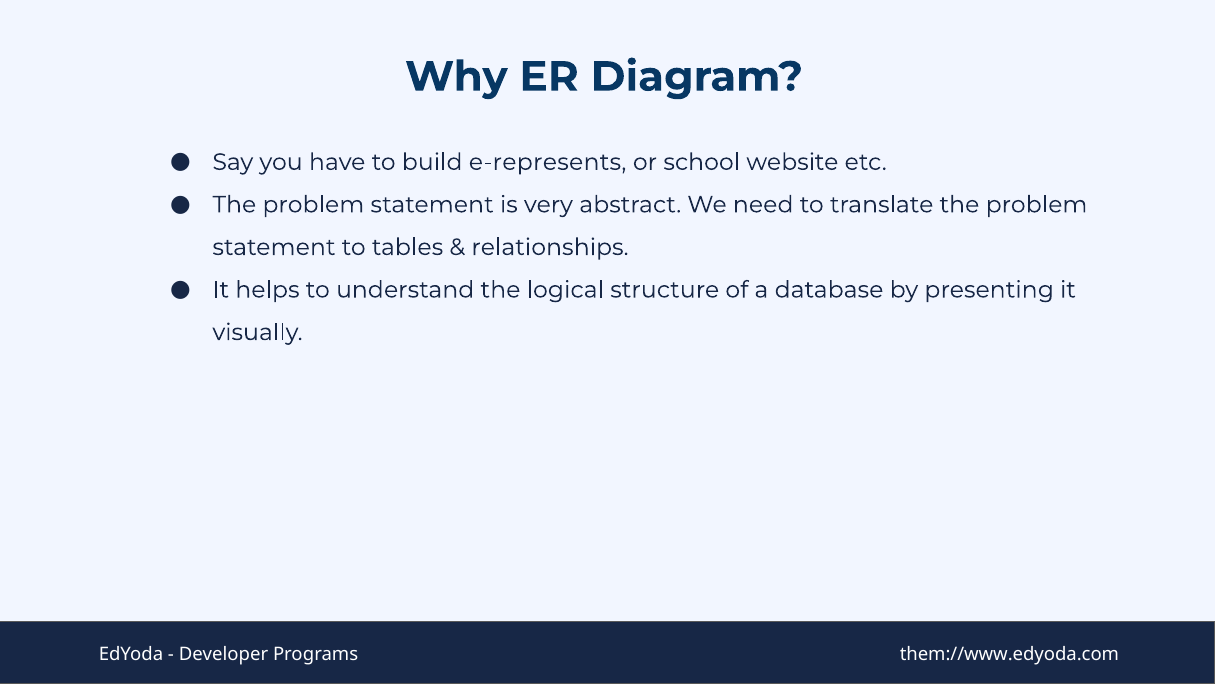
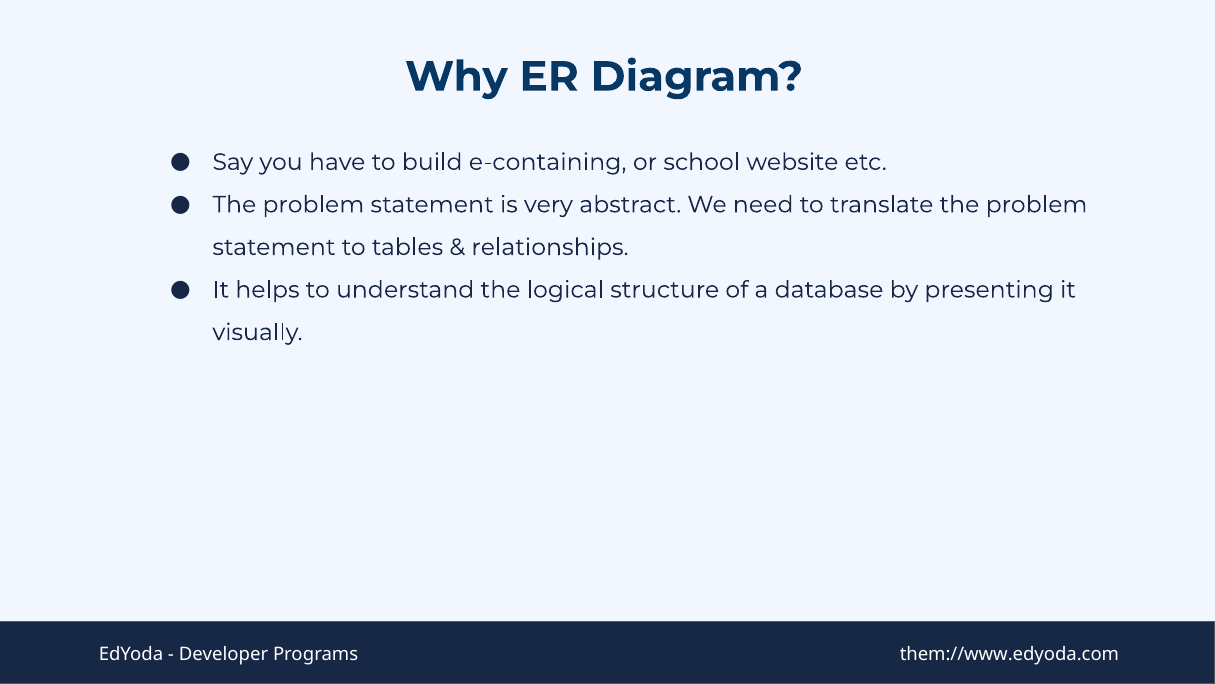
e-represents: e-represents -> e-containing (548, 162)
